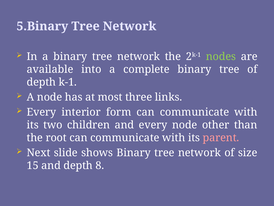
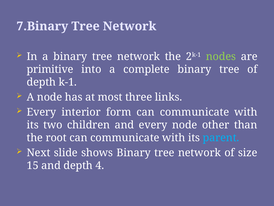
5.Binary: 5.Binary -> 7.Binary (42, 26)
available: available -> primitive (50, 69)
parent colour: pink -> light blue (221, 137)
8: 8 -> 4 (100, 165)
